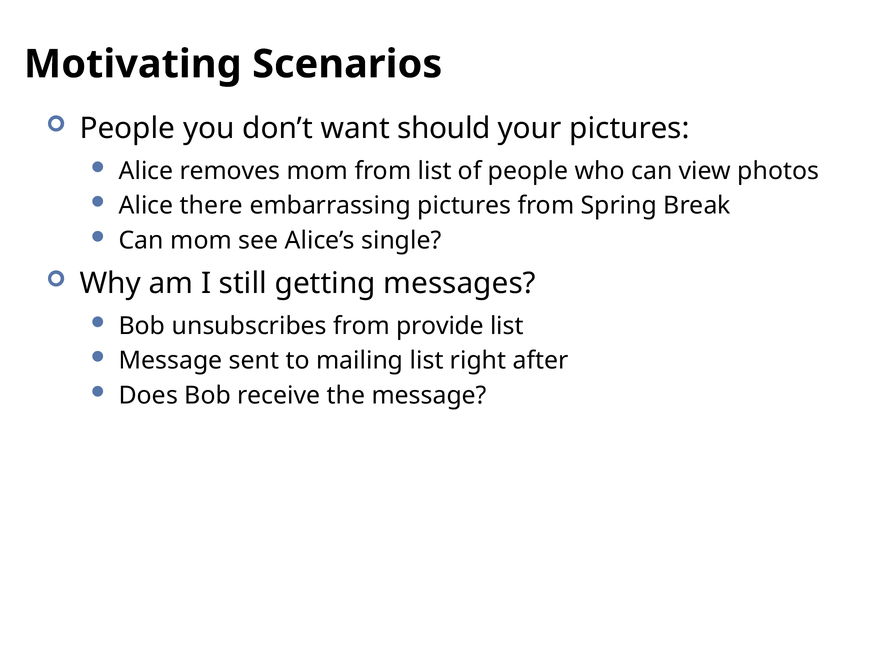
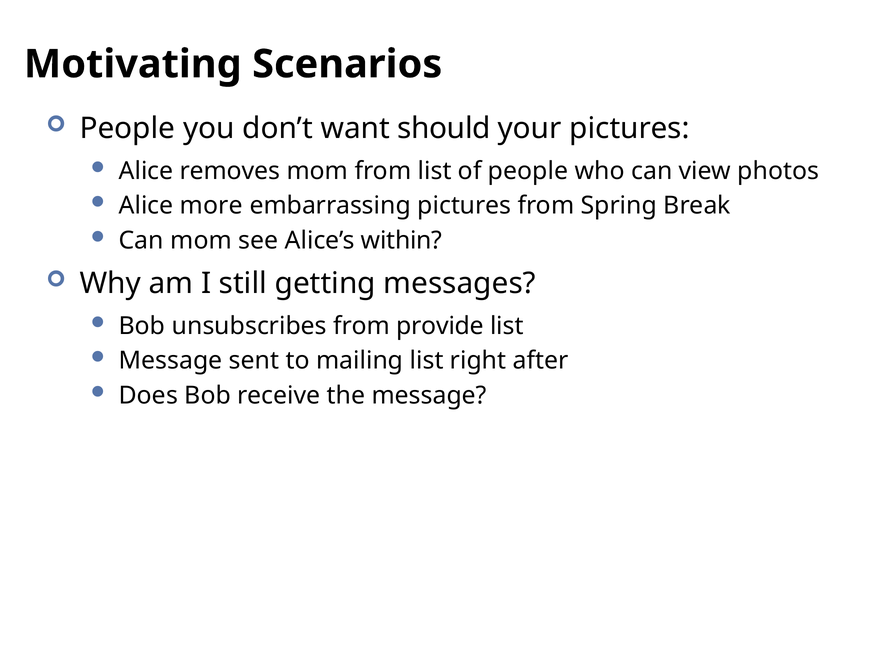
there: there -> more (211, 206)
single: single -> within (402, 241)
